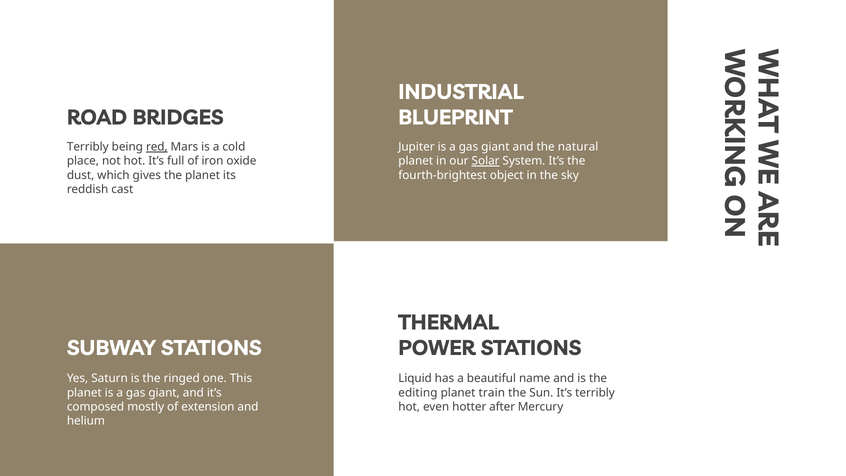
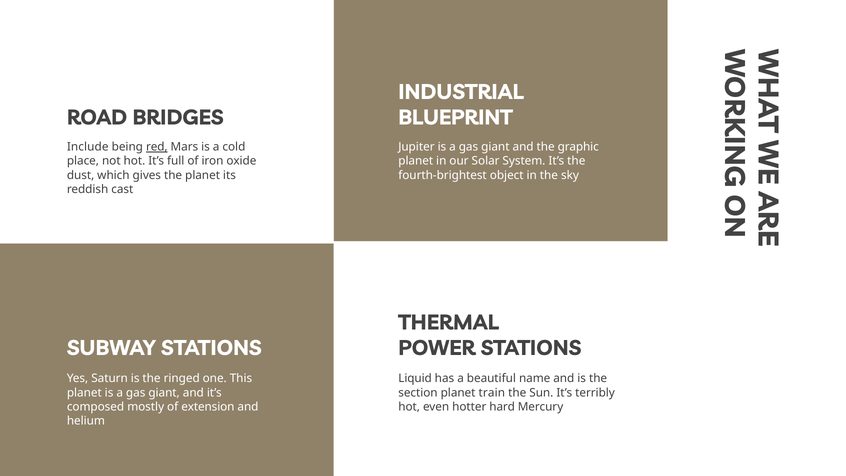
Terribly: Terribly -> Include (88, 147)
natural: natural -> graphic (578, 147)
Solar underline: present -> none (486, 161)
editing: editing -> section (418, 393)
after: after -> hard (502, 407)
